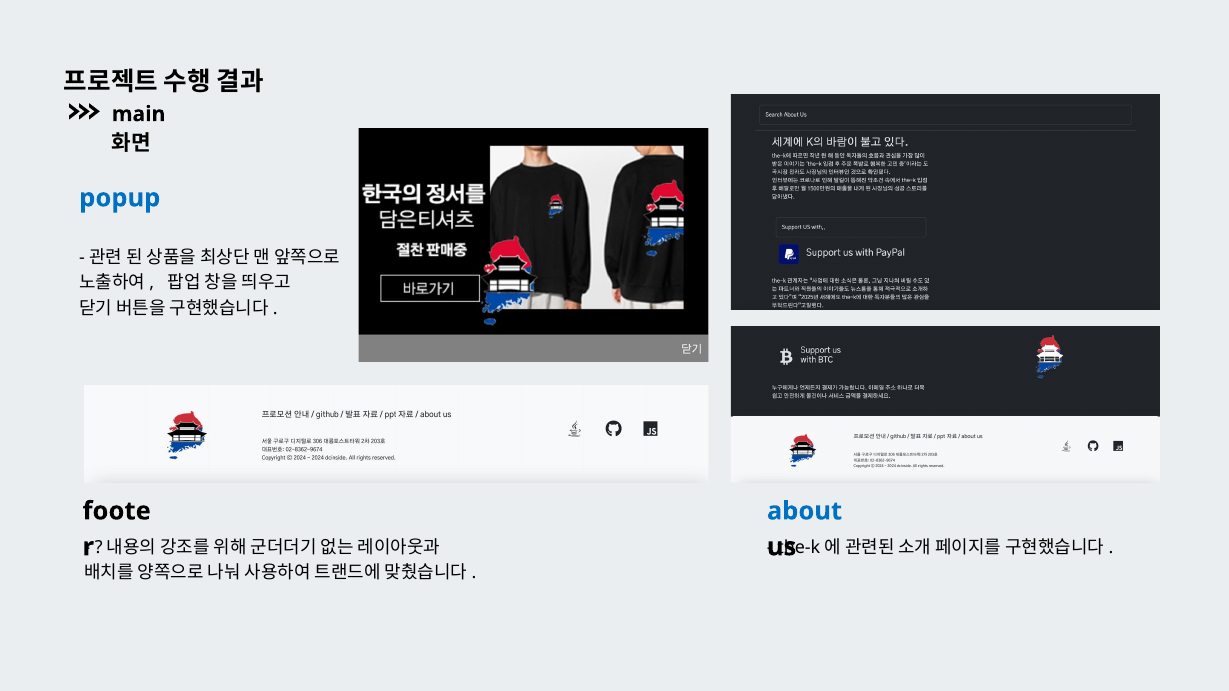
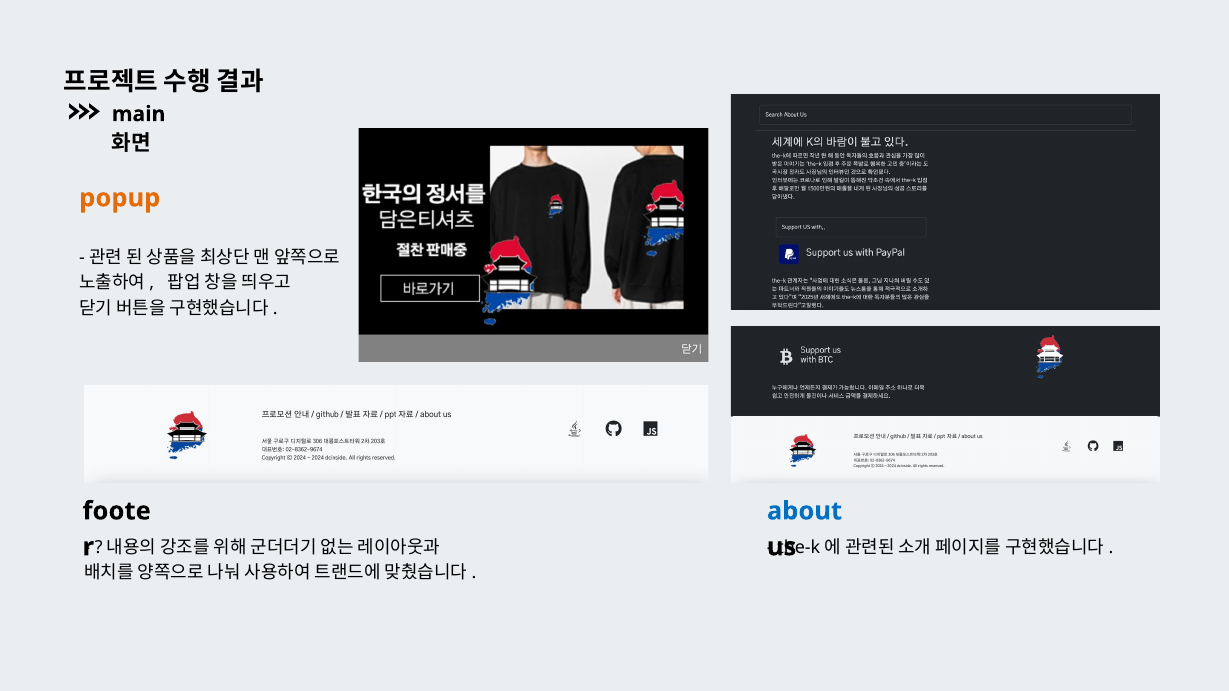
popup colour: blue -> orange (120, 198)
